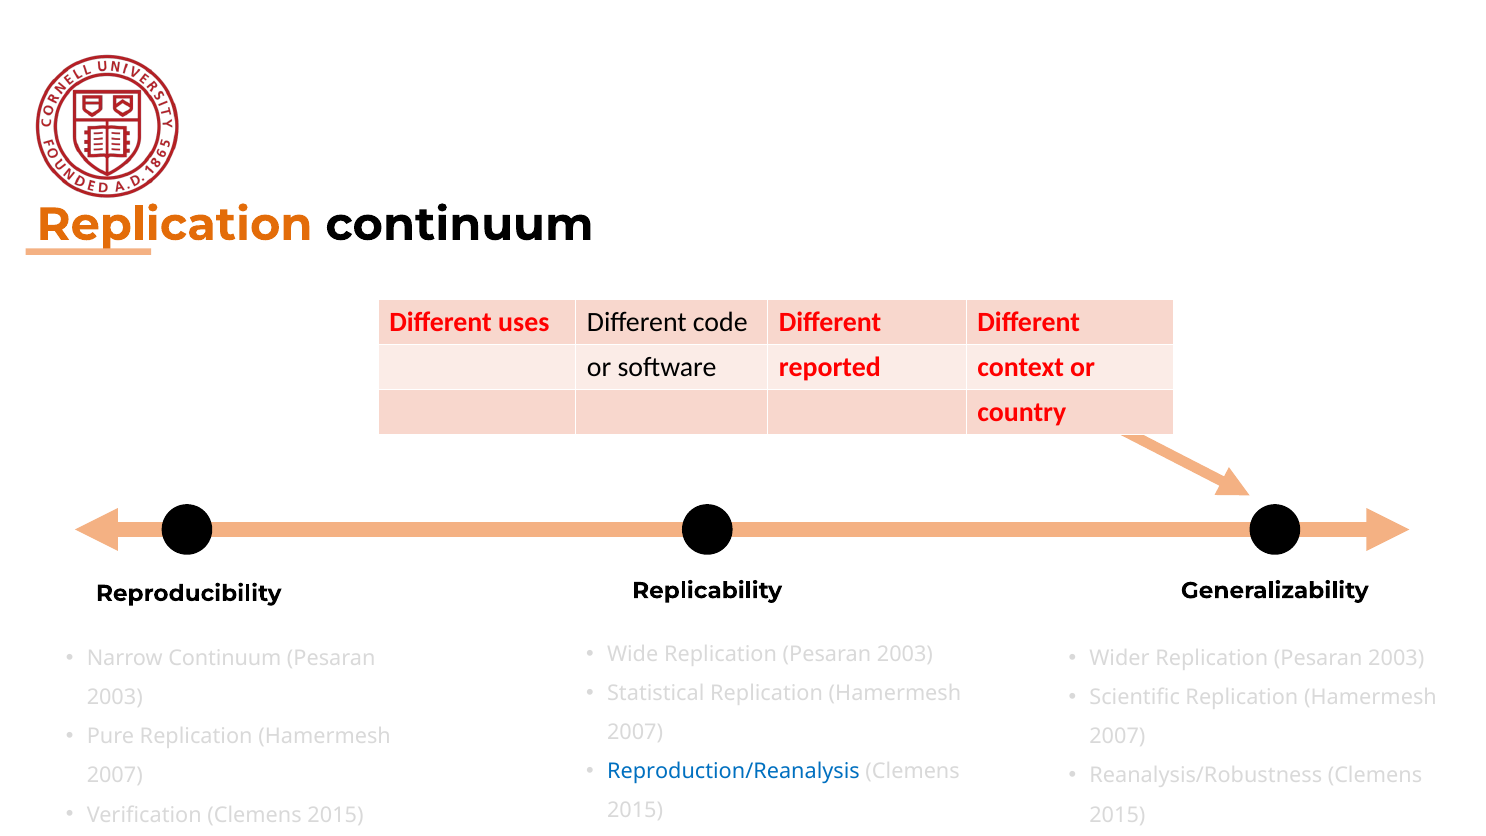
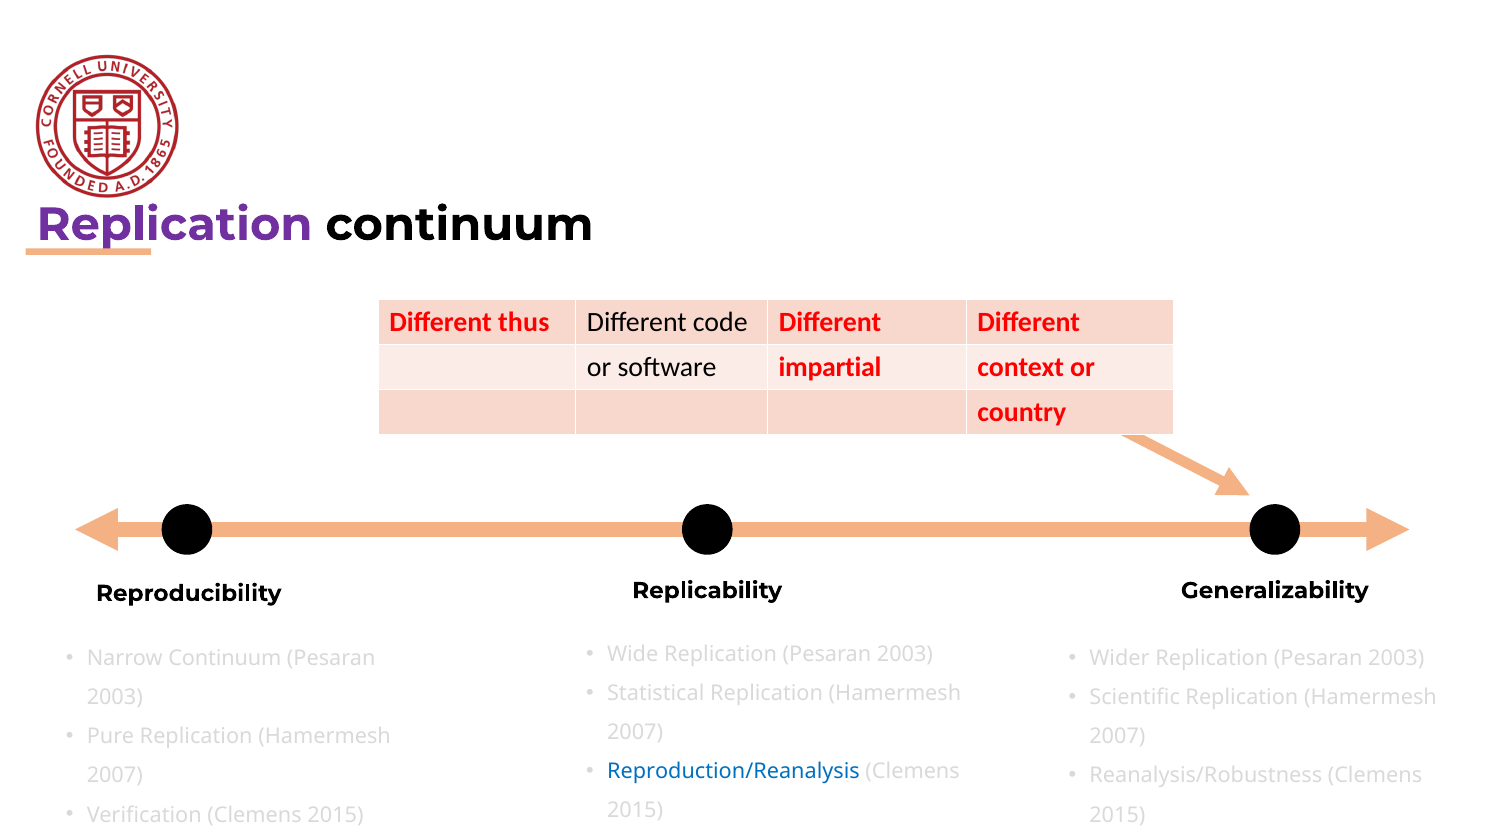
Replication colour: orange -> purple (174, 225)
uses: uses -> thus (524, 322)
reported: reported -> impartial (830, 367)
